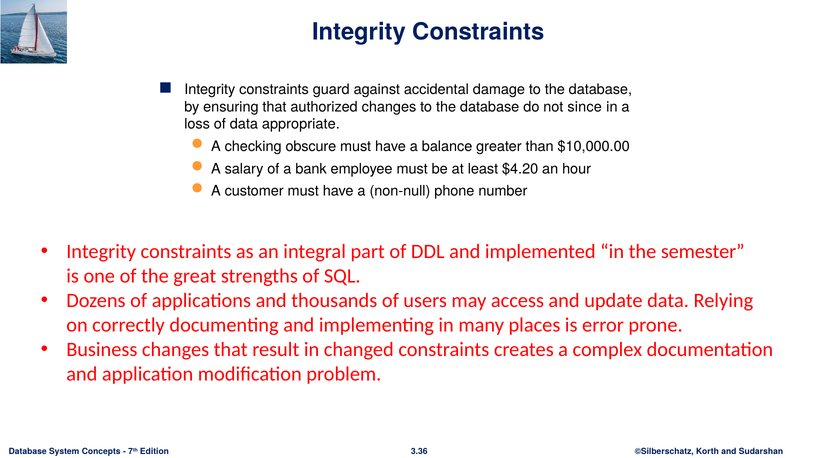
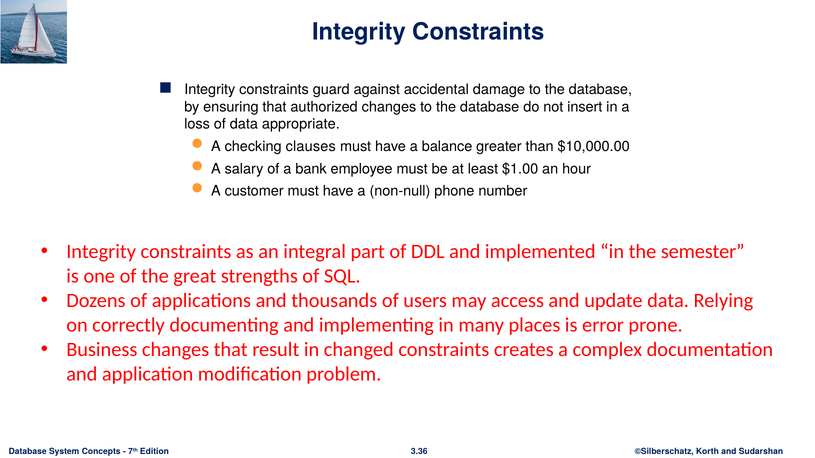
since: since -> insert (585, 107)
obscure: obscure -> clauses (311, 147)
$4.20: $4.20 -> $1.00 (520, 169)
